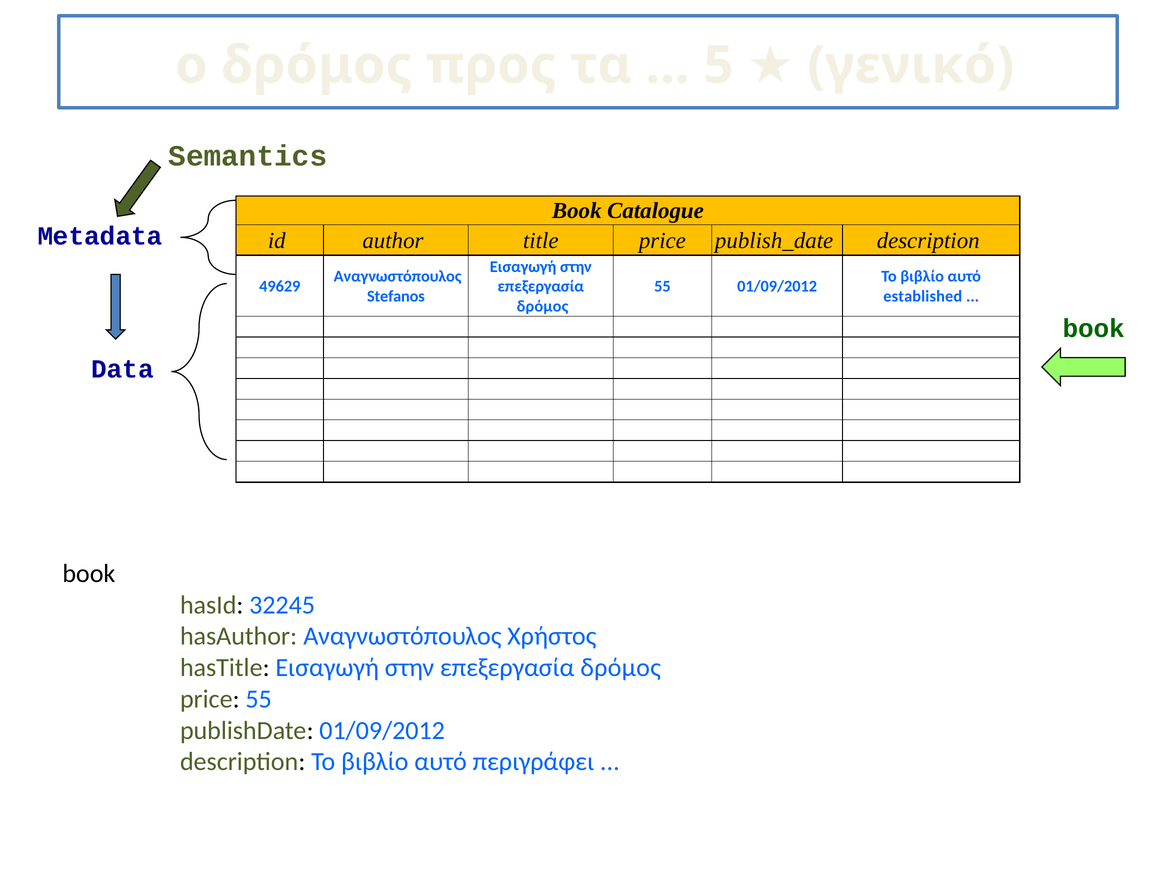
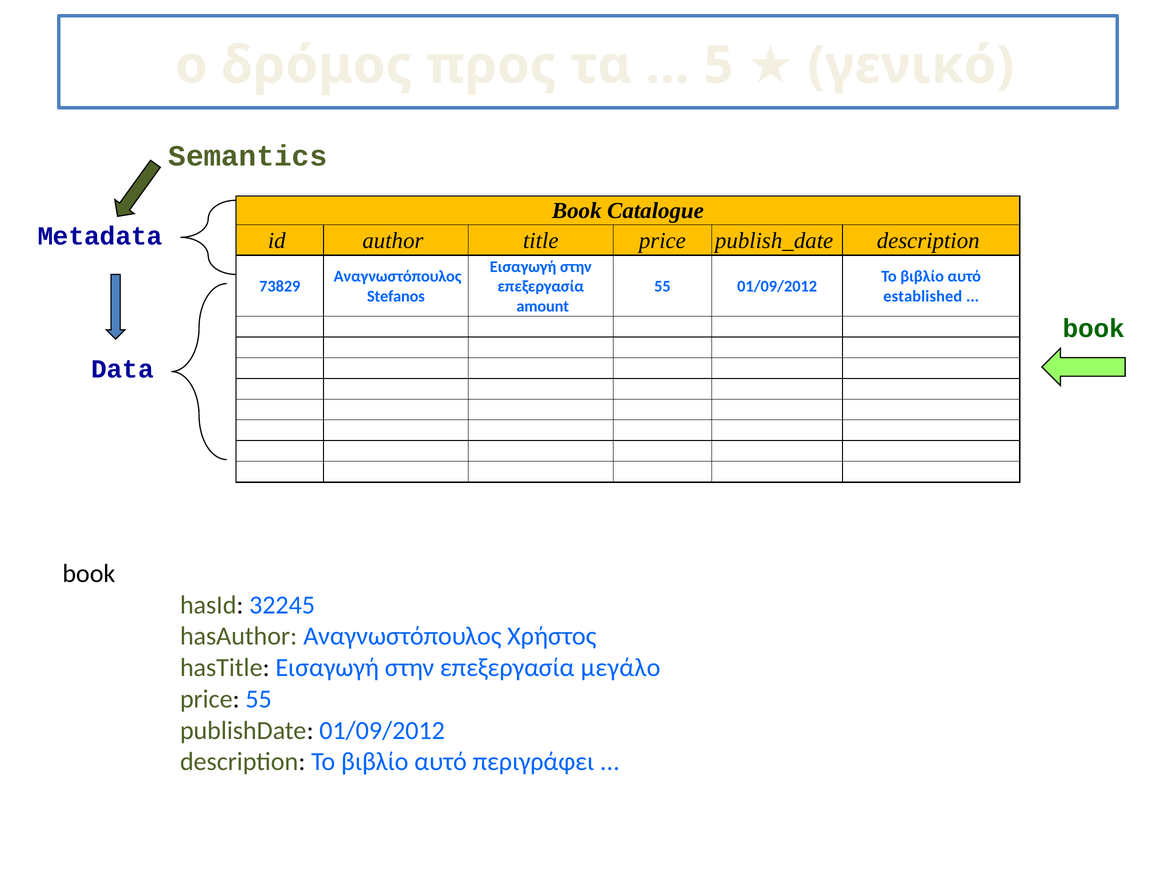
49629: 49629 -> 73829 (280, 286)
δρόμος: δρόμος -> amount (543, 306)
δρόμος: δρόμος -> μεγάλο (621, 668)
